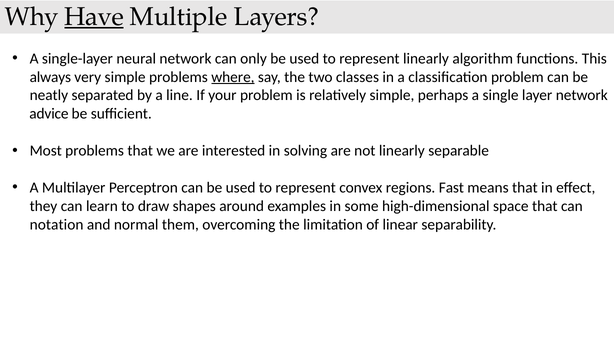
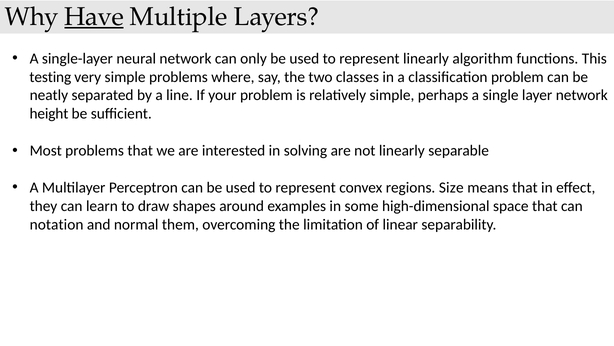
always: always -> testing (50, 77)
where underline: present -> none (233, 77)
advice: advice -> height (49, 114)
Fast: Fast -> Size (451, 187)
